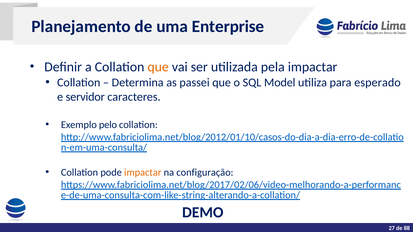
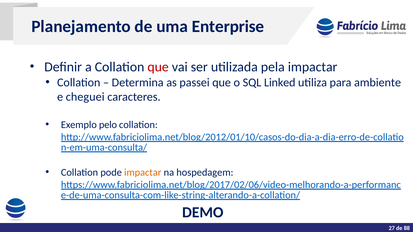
que colour: orange -> red (158, 67)
Model: Model -> Linked (280, 83)
esperado: esperado -> ambiente (378, 83)
servidor: servidor -> cheguei (85, 97)
configuração: configuração -> hospedagem (205, 173)
